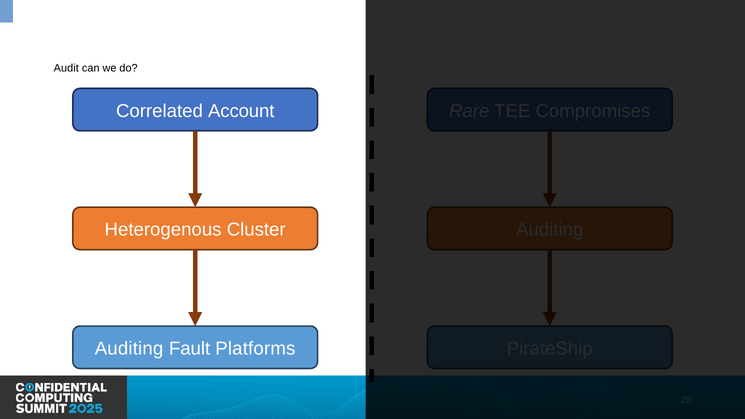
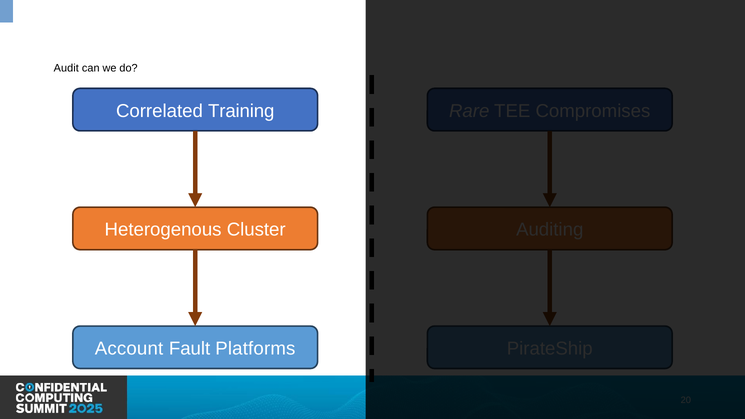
Account: Account -> Training (241, 111)
Auditing: Auditing -> Account (129, 349)
